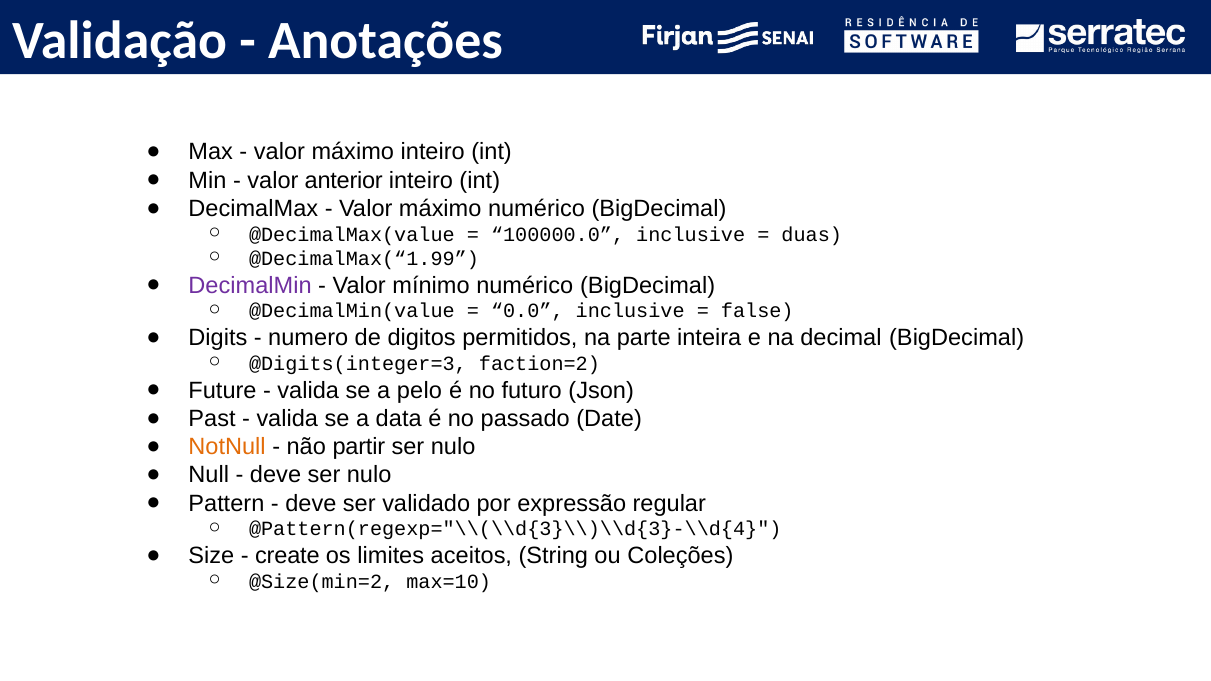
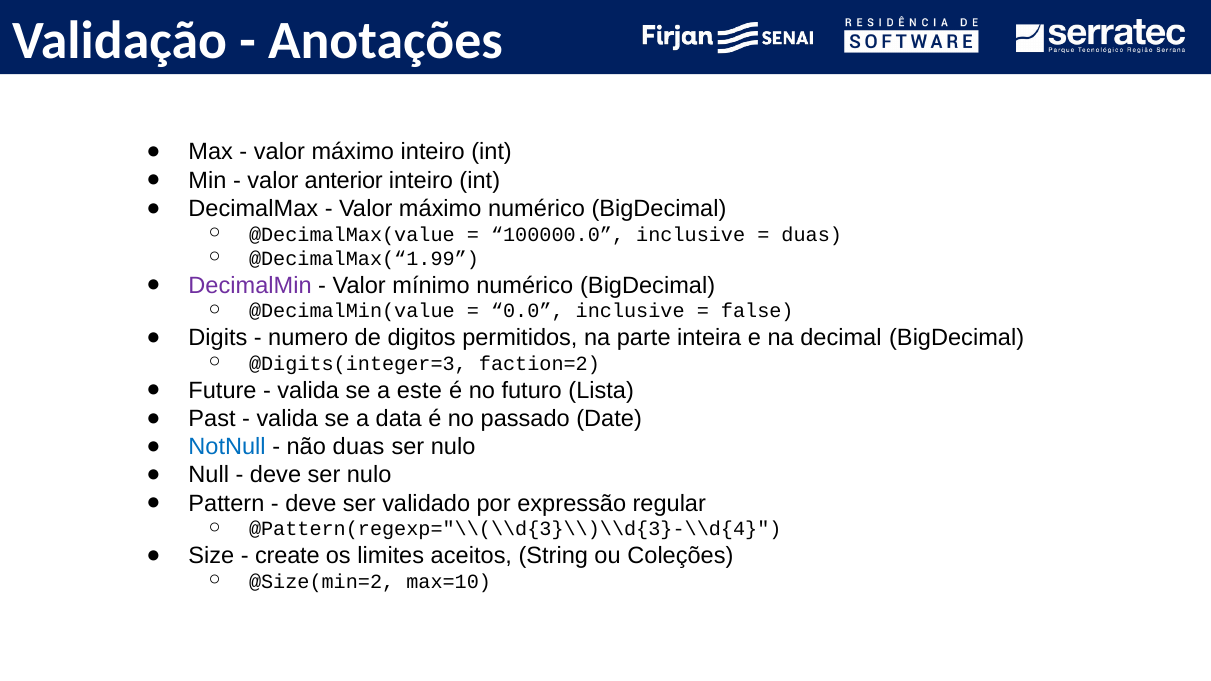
pelo: pelo -> este (419, 390)
Json: Json -> Lista (601, 390)
NotNull colour: orange -> blue (227, 447)
não partir: partir -> duas (359, 447)
